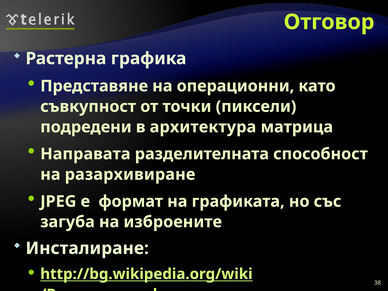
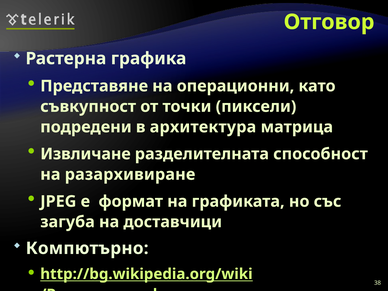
Направата: Направата -> Извличане (85, 154)
изброените: изброените -> доставчици (173, 222)
Инсталиране: Инсталиране -> Компютърно (87, 248)
